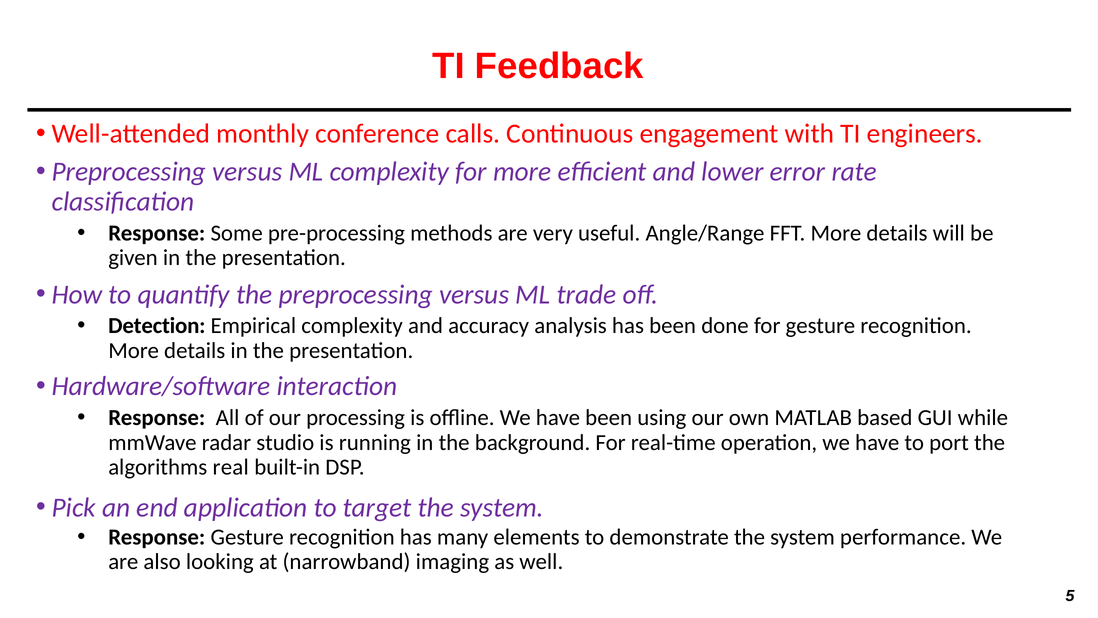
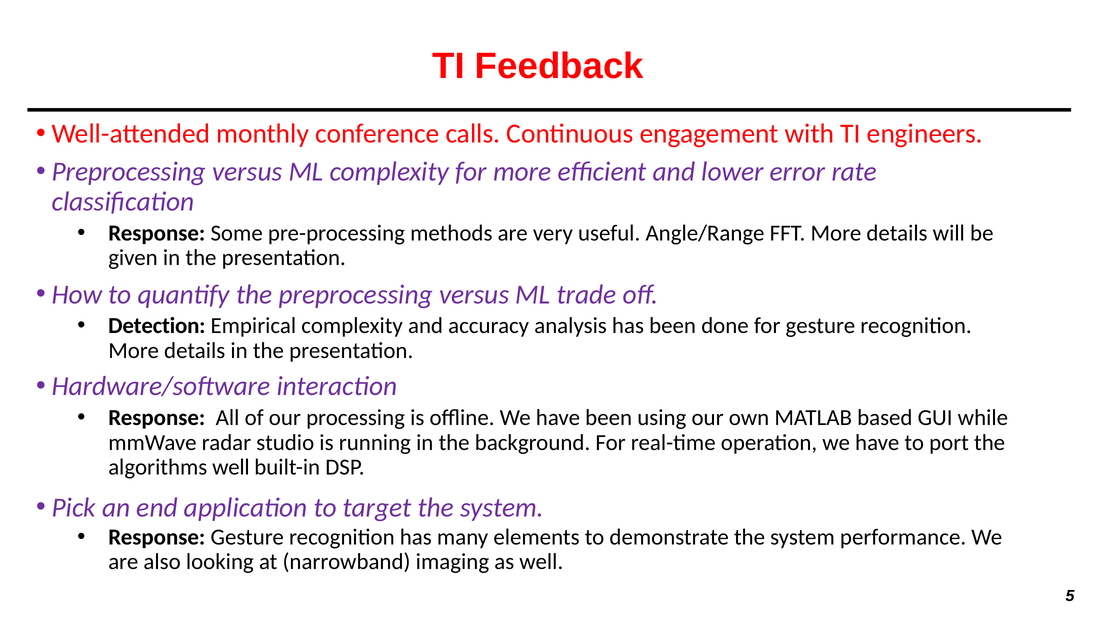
algorithms real: real -> well (231, 467)
